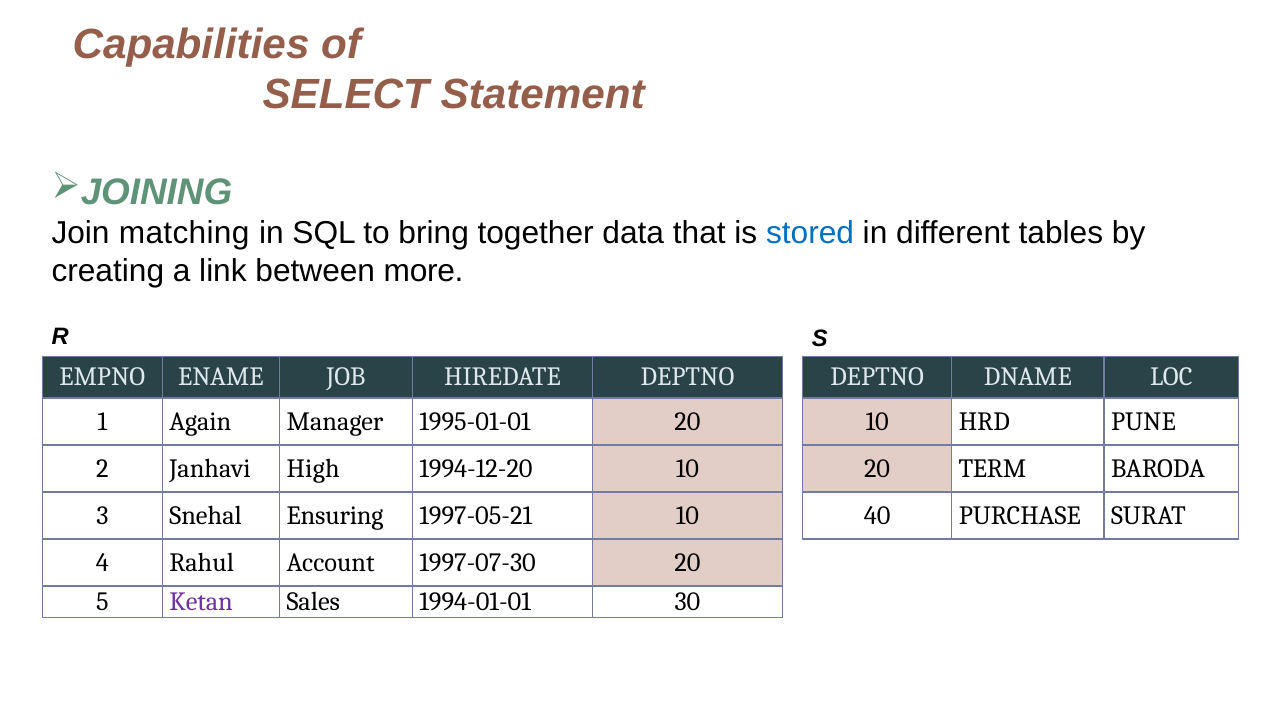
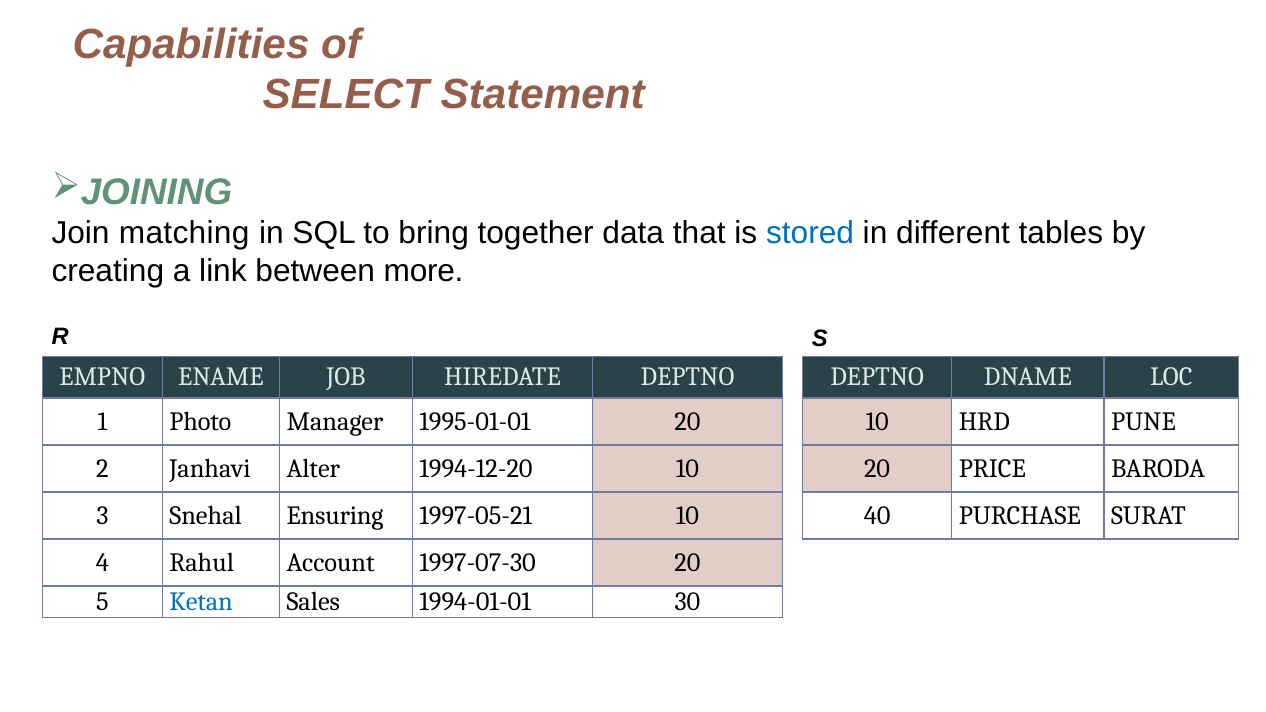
Again: Again -> Photo (200, 421)
High: High -> Alter (313, 468)
TERM: TERM -> PRICE (992, 468)
Ketan colour: purple -> blue (201, 602)
